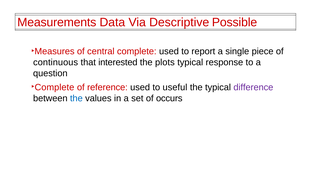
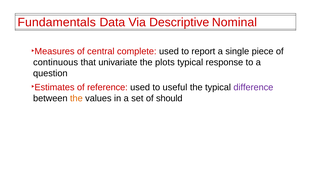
Measurements: Measurements -> Fundamentals (57, 22)
Possible: Possible -> Nominal (234, 22)
interested: interested -> univariate (118, 62)
Complete: Complete -> Estimates (55, 87)
the colour: blue -> orange (76, 98)
occurs: occurs -> should (169, 98)
